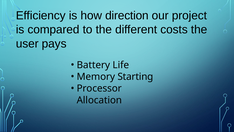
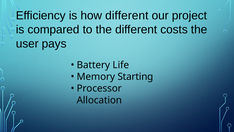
how direction: direction -> different (127, 15)
